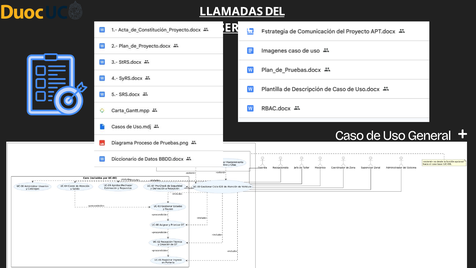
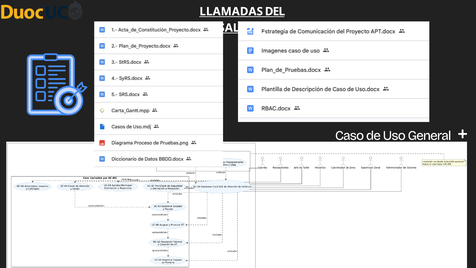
SERVER: SERVER -> SALIDA (239, 28)
